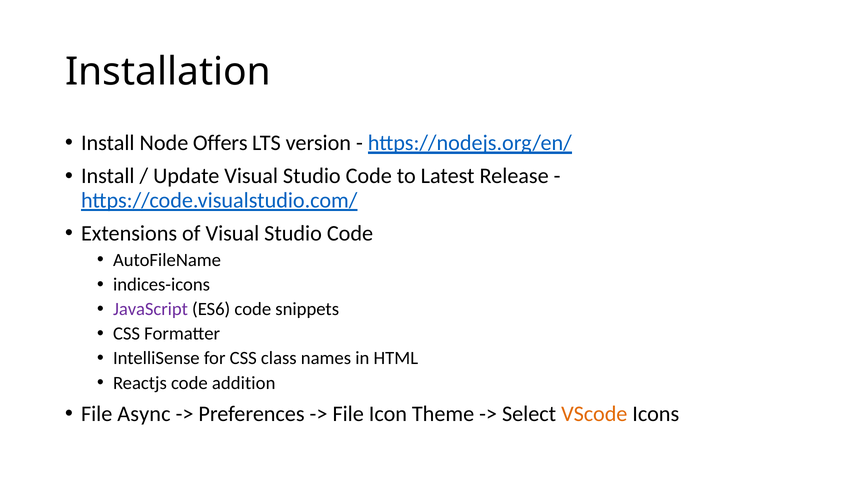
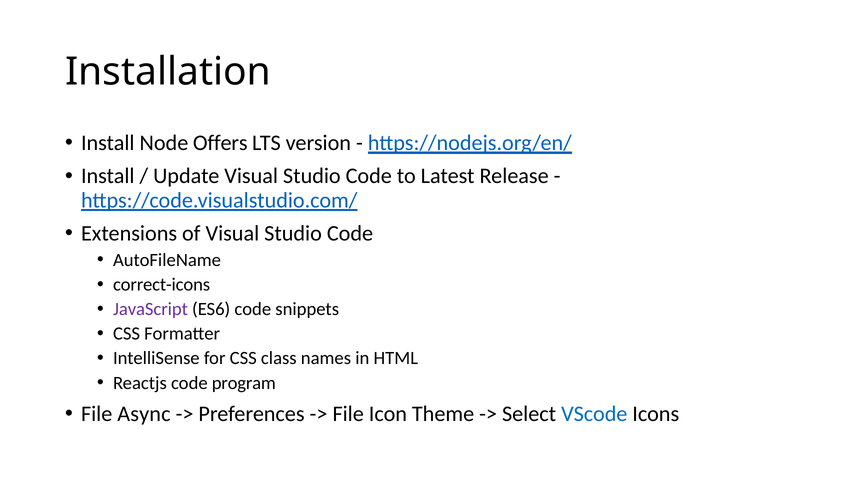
indices-icons: indices-icons -> correct-icons (162, 284)
addition: addition -> program (244, 383)
VScode colour: orange -> blue (594, 414)
